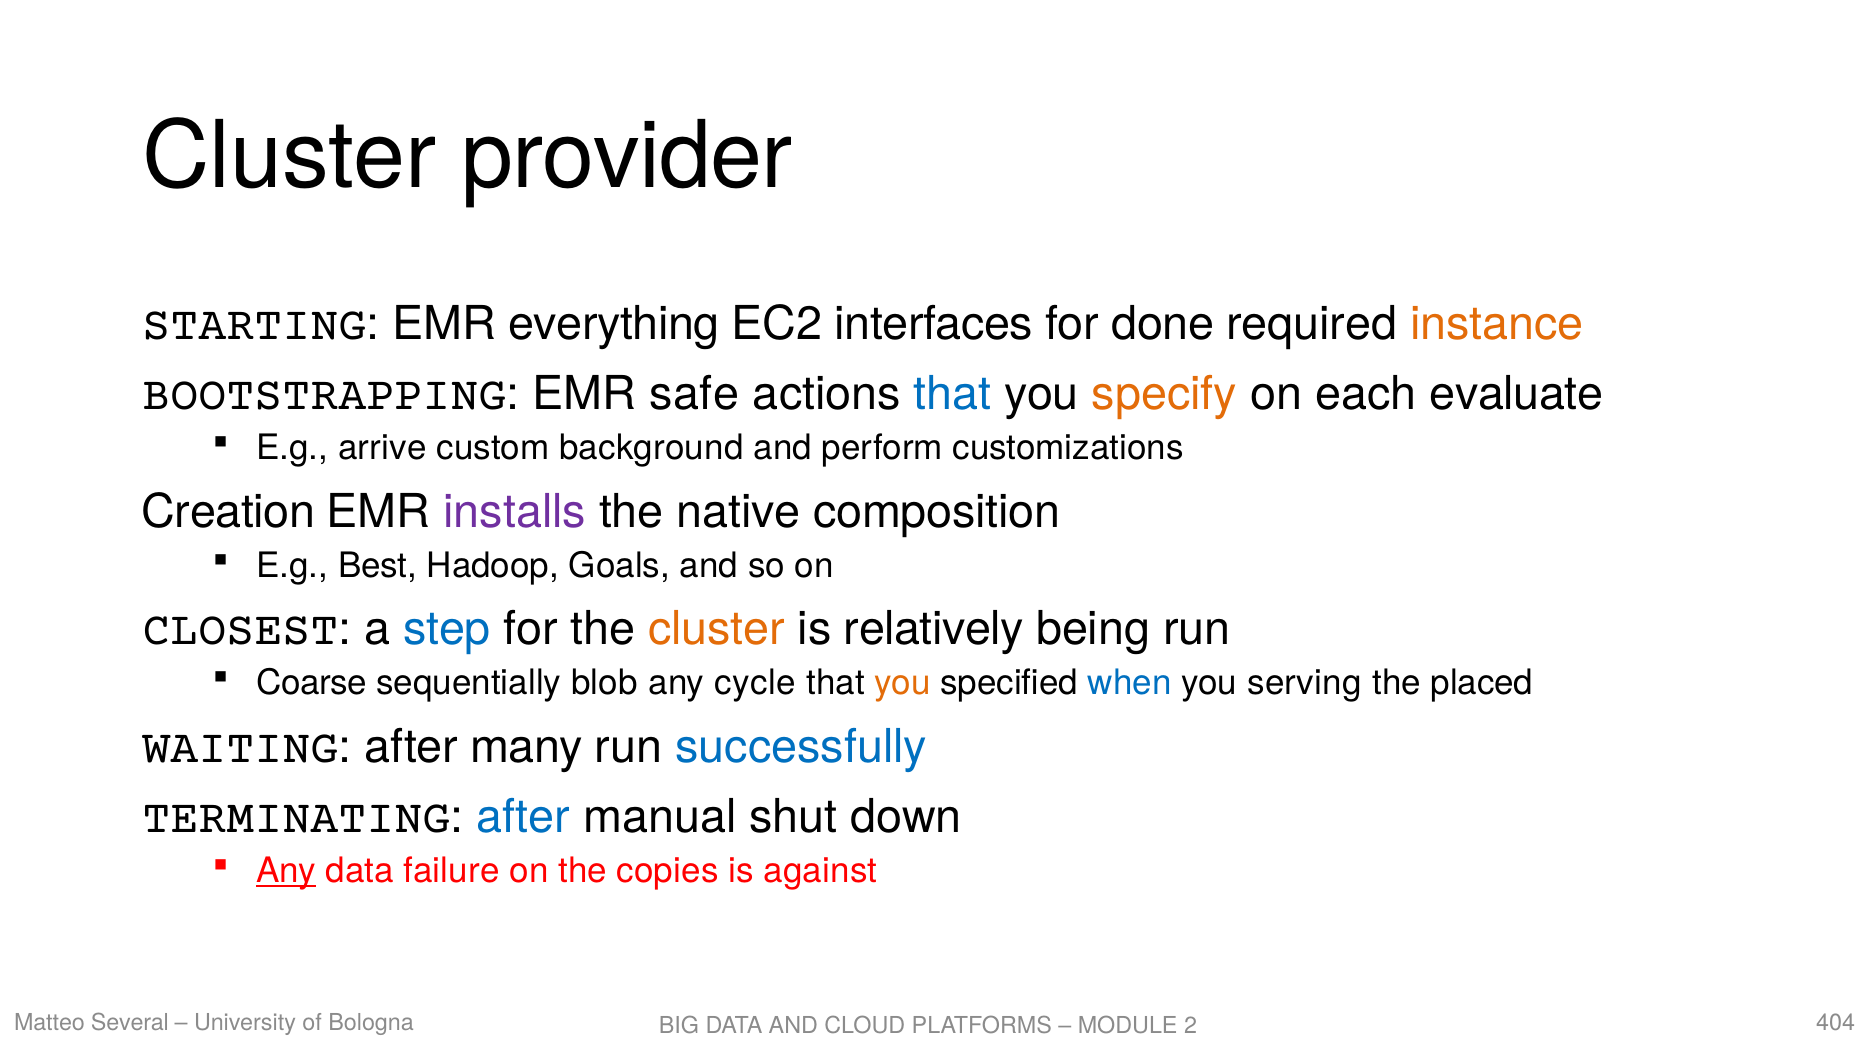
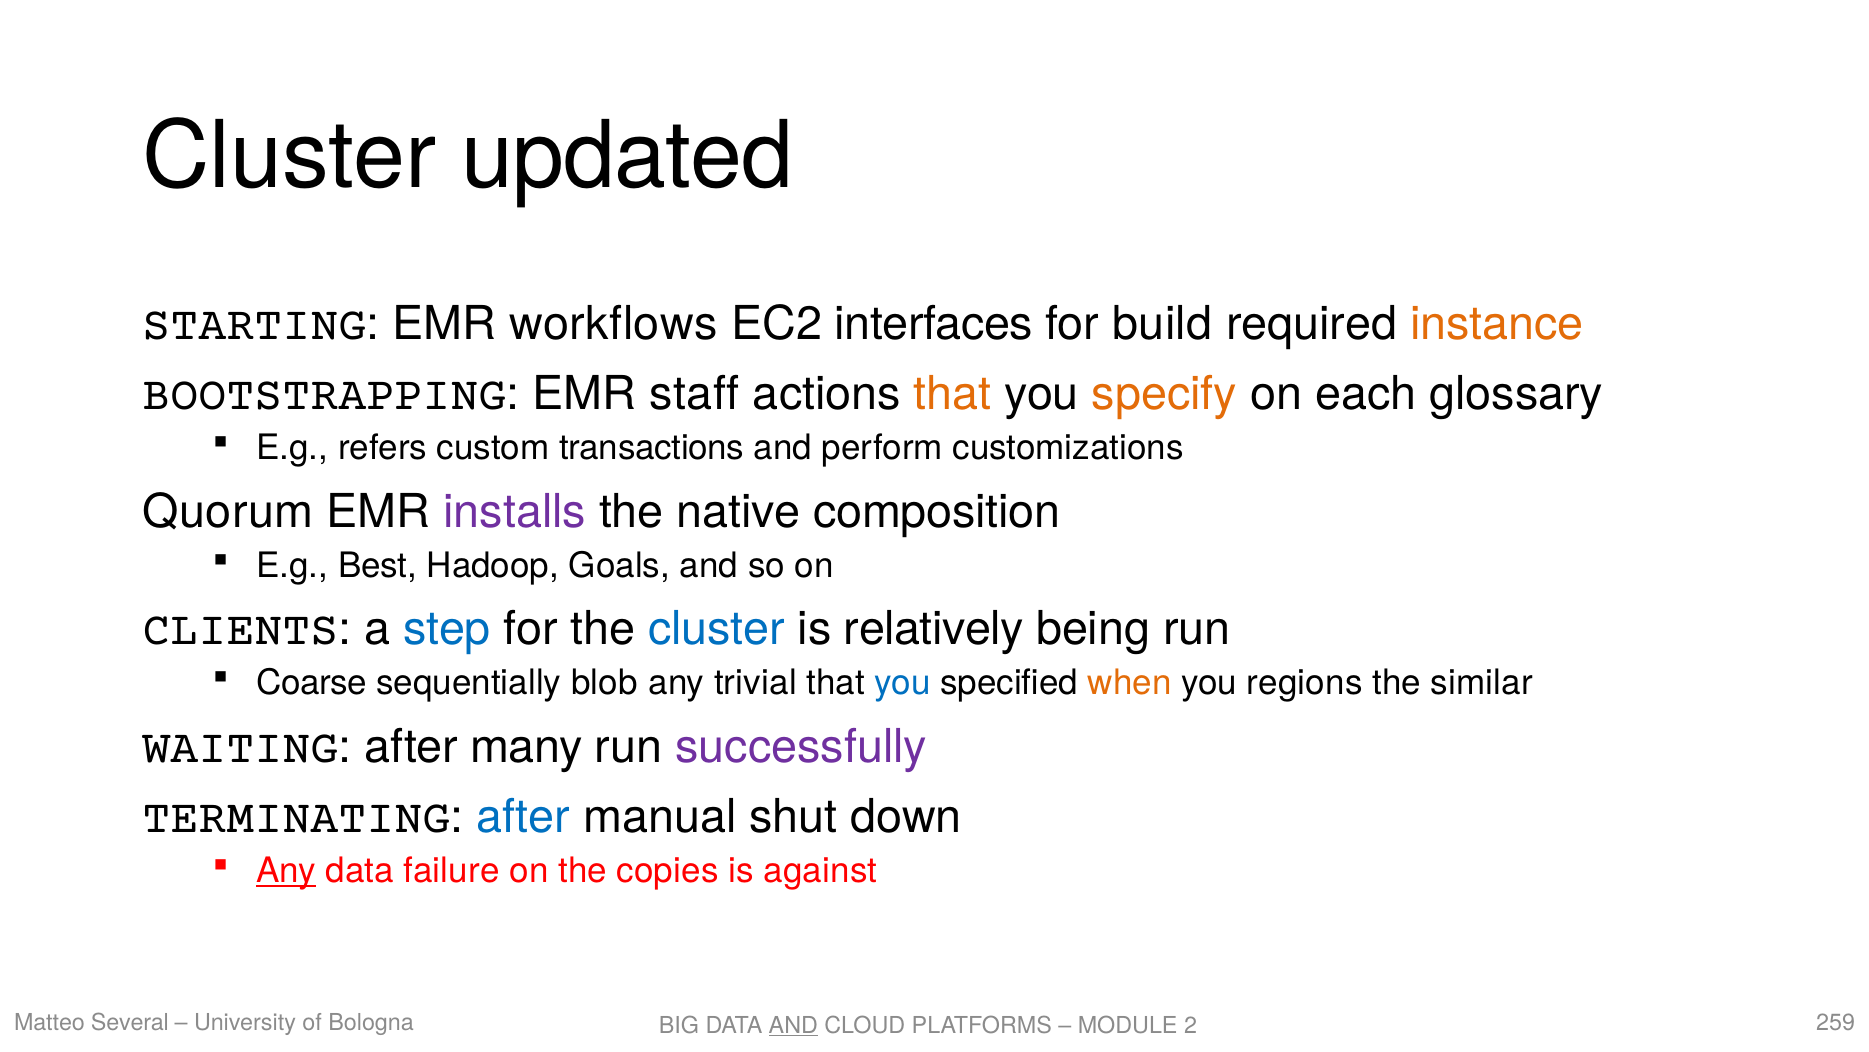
provider: provider -> updated (627, 157)
everything: everything -> workflows (614, 324)
done: done -> build (1163, 324)
safe: safe -> staff (694, 394)
that colour: blue -> orange (953, 394)
evaluate: evaluate -> glossary (1516, 394)
arrive: arrive -> refers (383, 448)
background: background -> transactions (652, 448)
Creation: Creation -> Quorum (228, 511)
CLOSEST: CLOSEST -> CLIENTS (240, 629)
cluster colour: orange -> blue (717, 629)
cycle: cycle -> trivial (755, 683)
you colour: orange -> blue (903, 683)
when colour: blue -> orange (1130, 683)
serving: serving -> regions (1305, 683)
placed: placed -> similar (1482, 683)
successfully colour: blue -> purple (801, 746)
404: 404 -> 259 (1836, 1022)
AND underline: none -> present (793, 1025)
